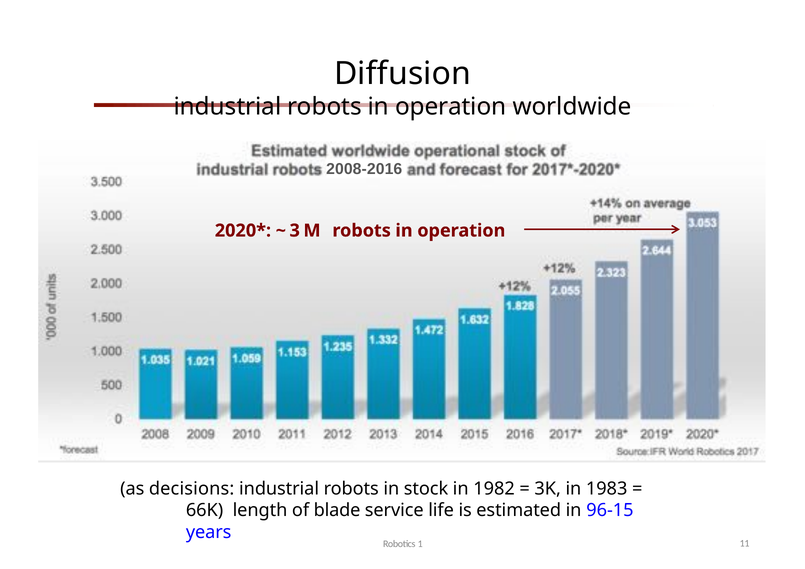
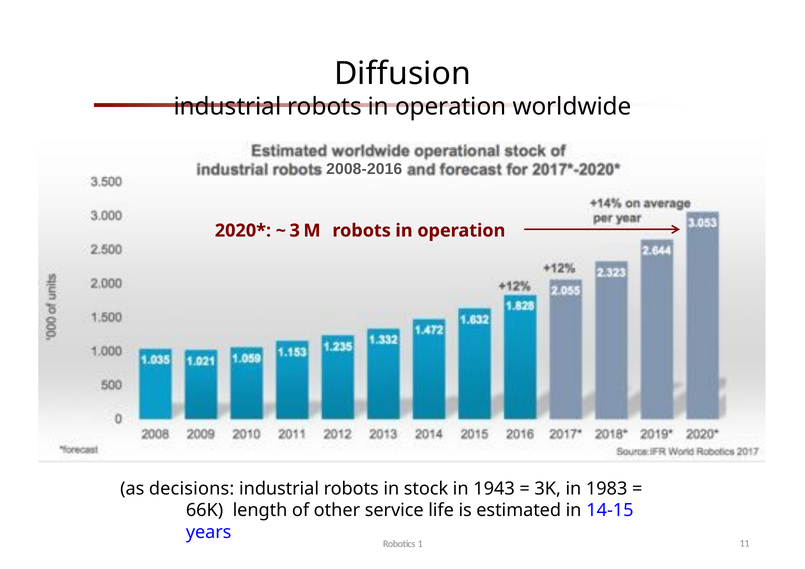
1982: 1982 -> 1943 (494, 488)
blade: blade -> other (337, 510)
96-15: 96-15 -> 14-15 (610, 510)
